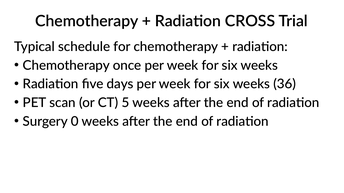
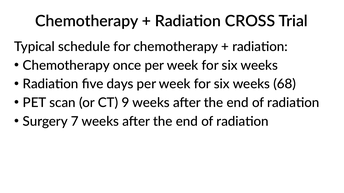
36: 36 -> 68 (285, 84)
5: 5 -> 9 (126, 103)
0: 0 -> 7 (75, 122)
